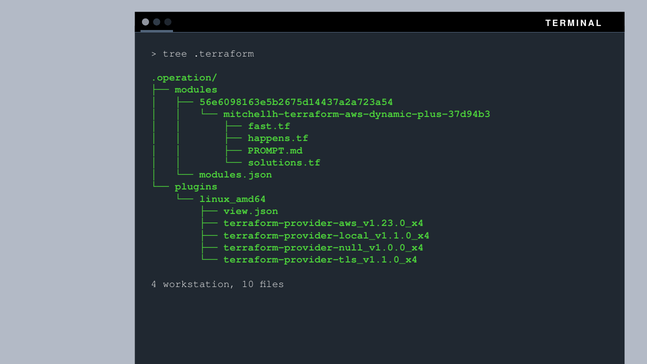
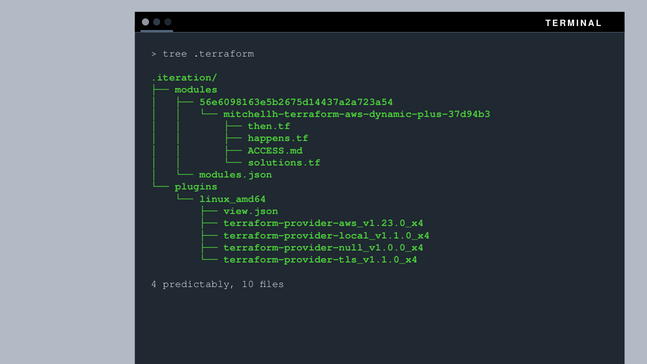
.operation/: .operation/ -> .iteration/ (184, 77)
fast.tf: fast.tf -> then.tf (269, 126)
PROMPT.md: PROMPT.md -> ACCESS.md (275, 150)
workstation: workstation -> predictably (199, 284)
